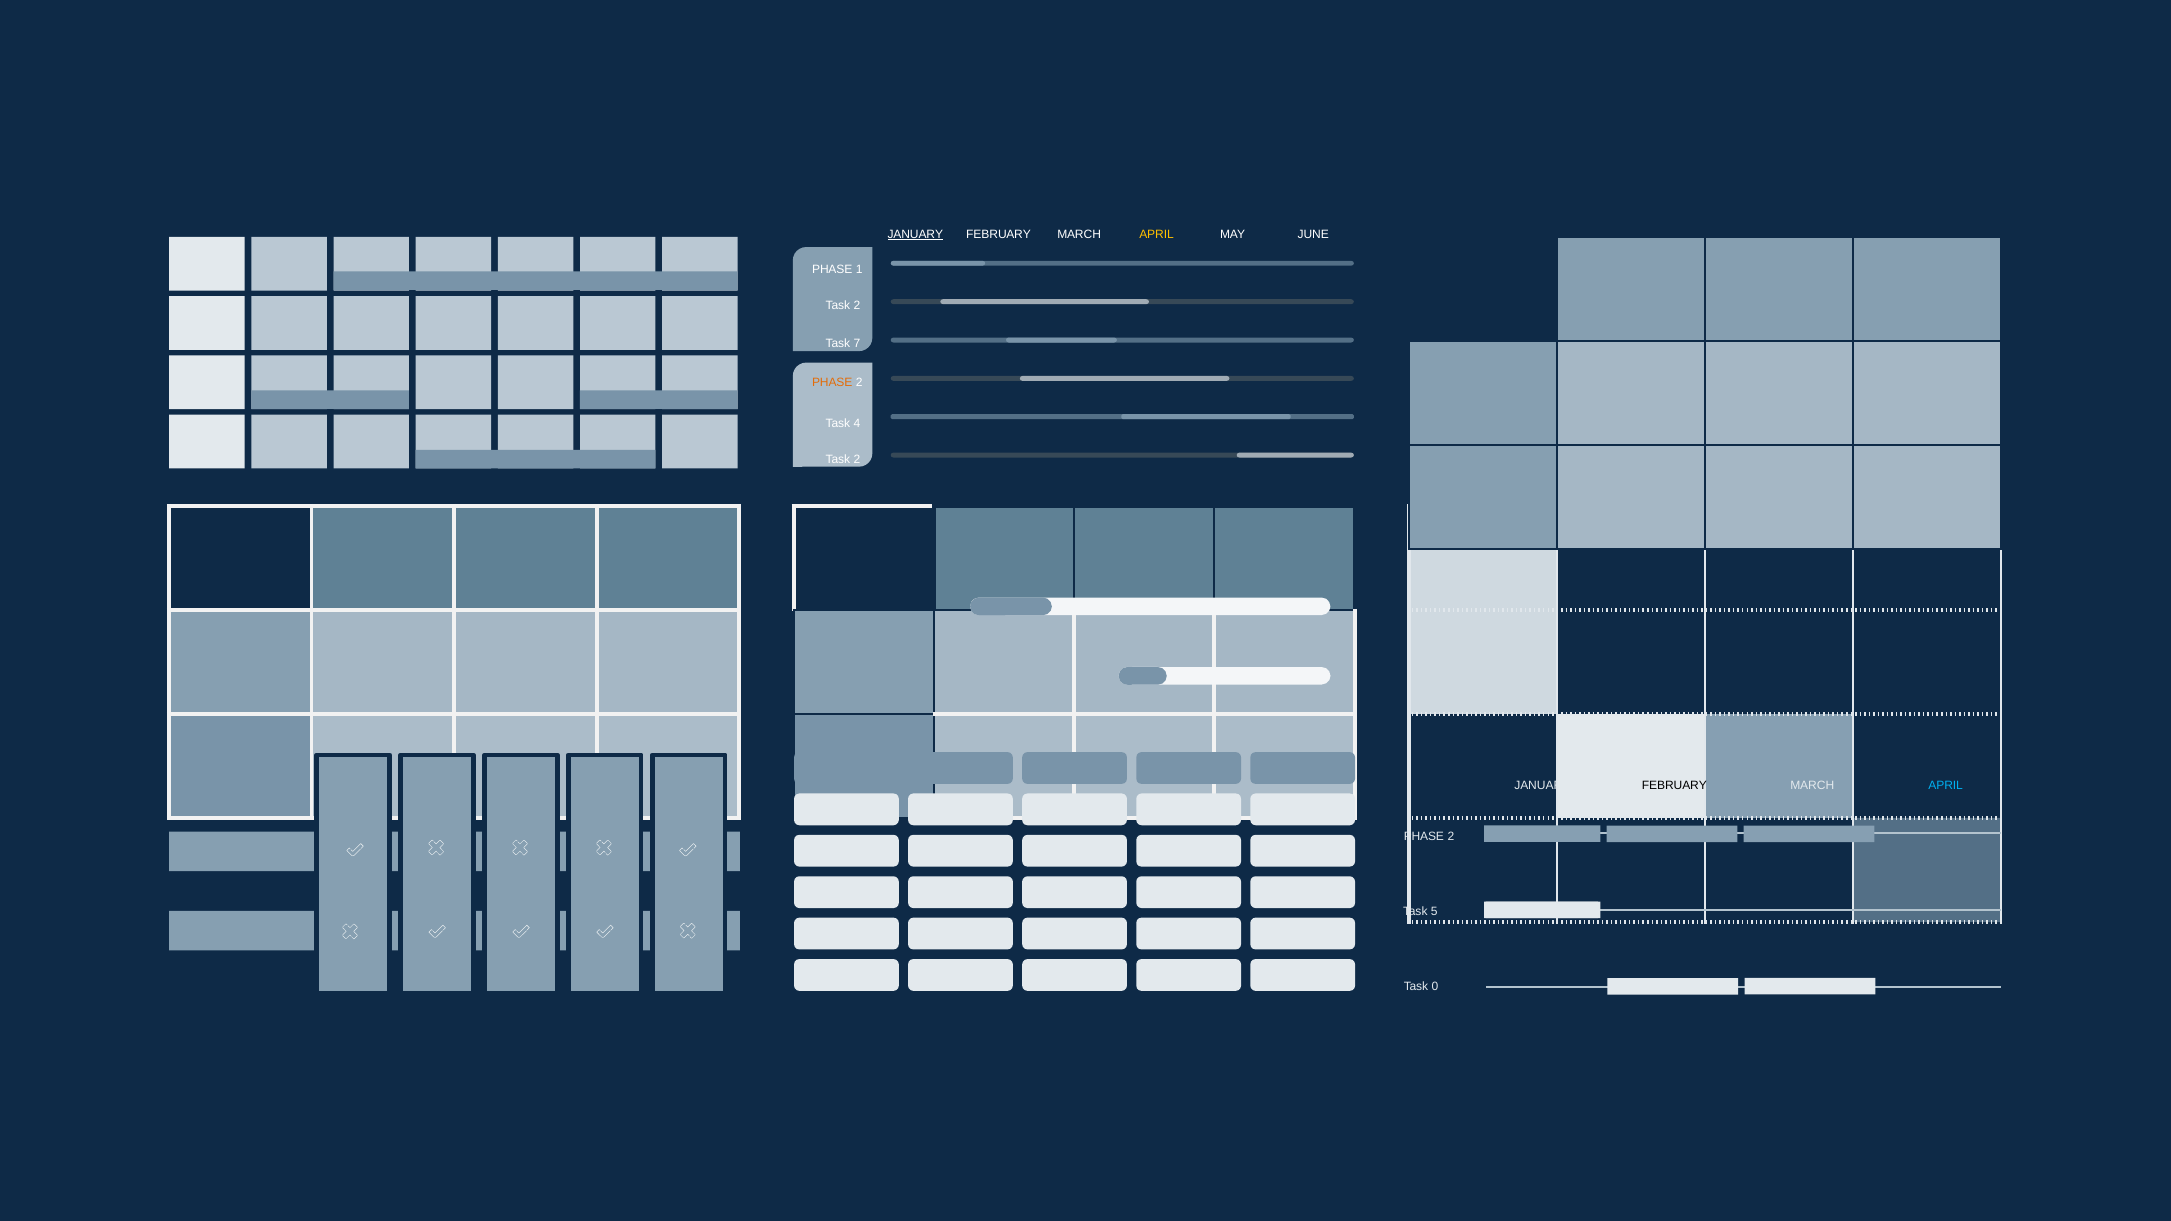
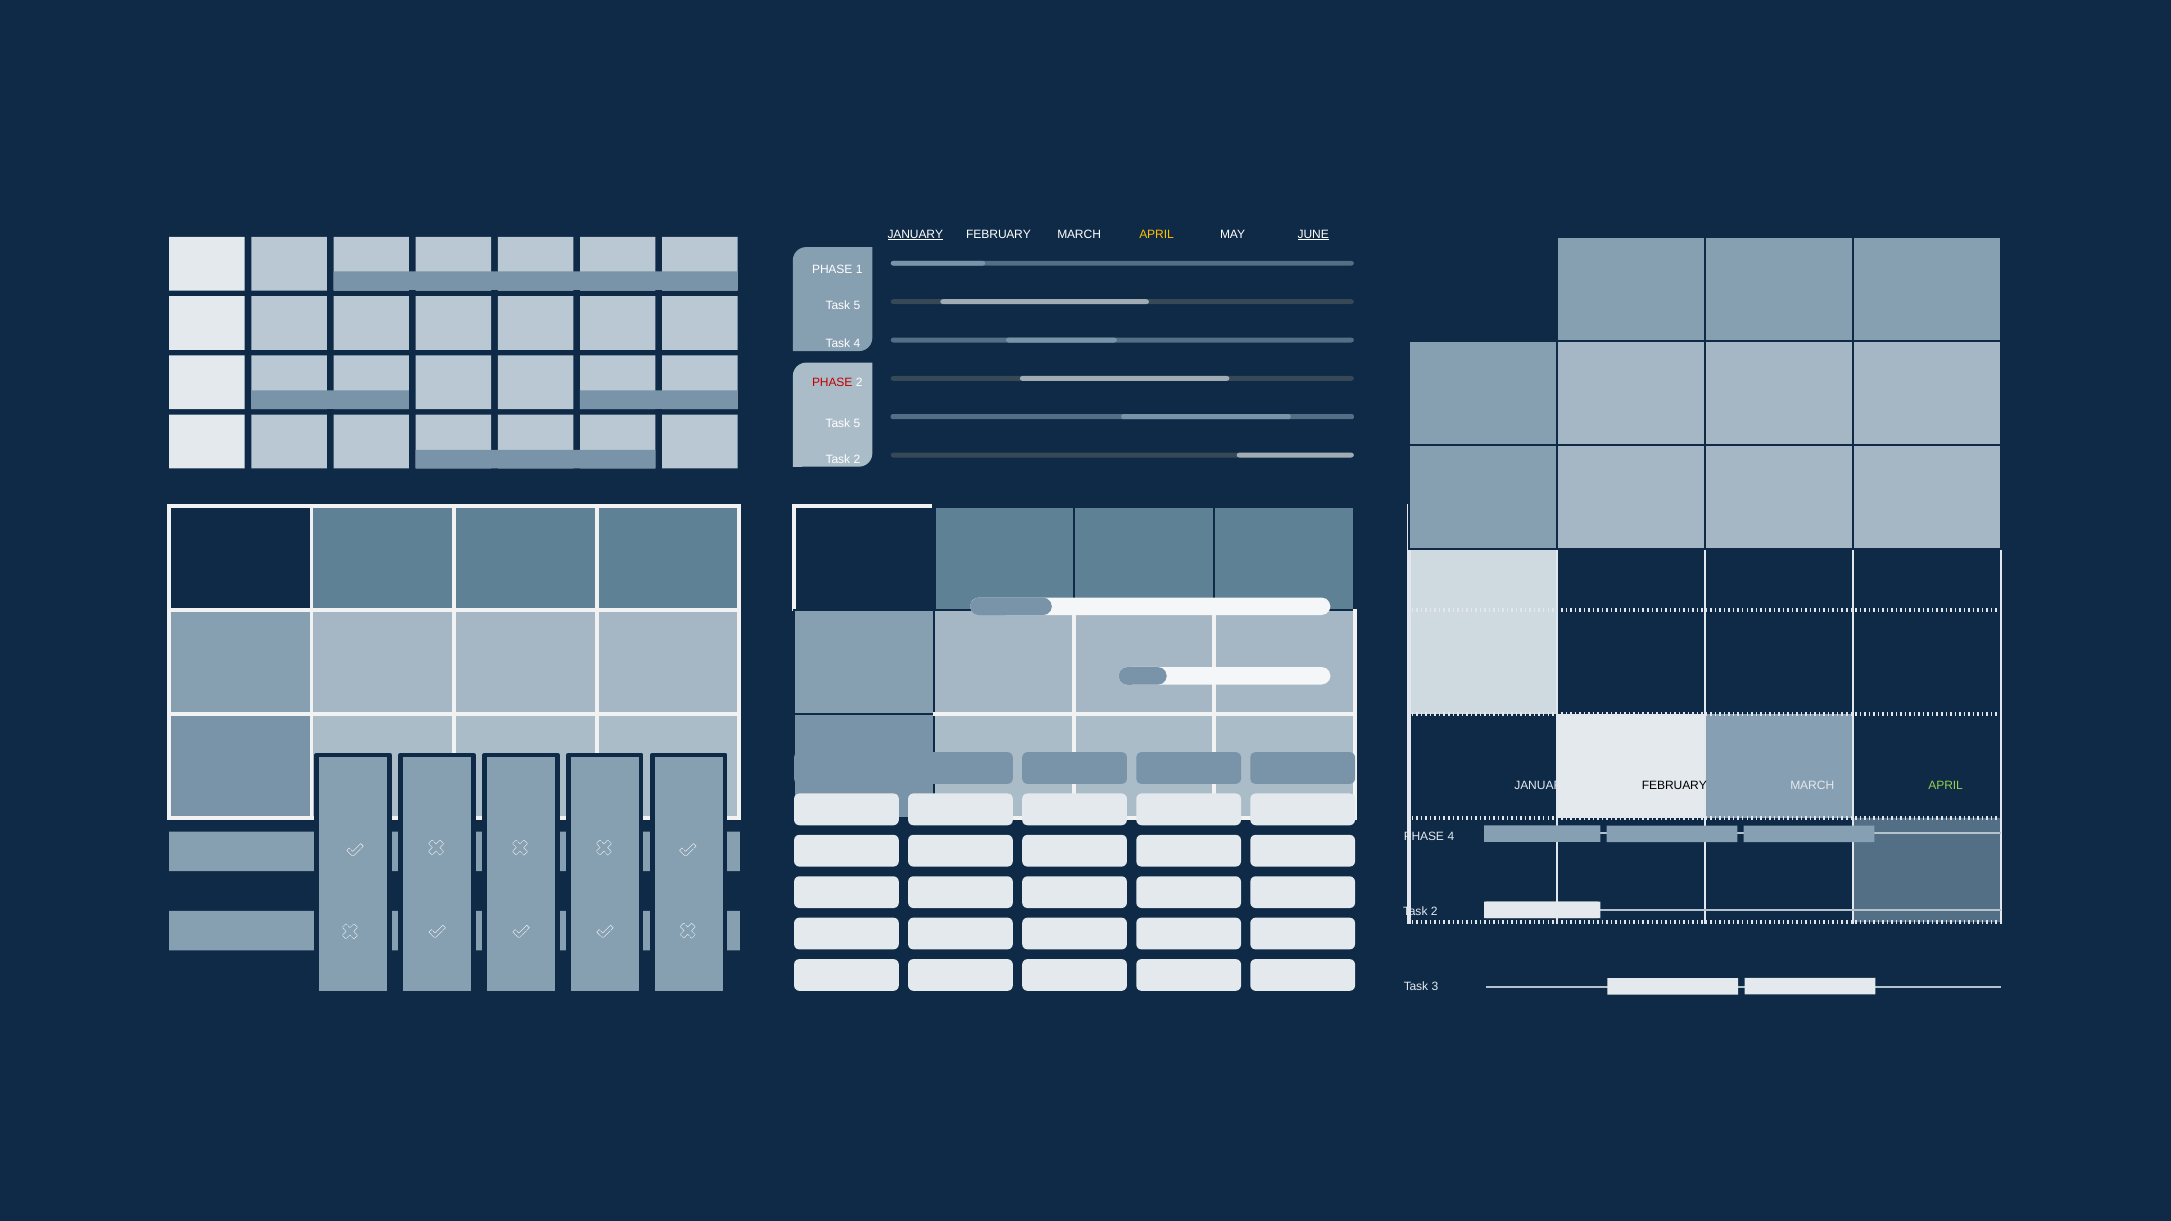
JUNE underline: none -> present (1313, 234)
2: 2 -> 5 (857, 306)
Task 7: 7 -> 4 (857, 344)
PHASE colour: orange -> red (832, 383)
4: 4 -> 5 (857, 424)
APRIL colour: light blue -> light green (1946, 786)
2: 2 -> 4 (1451, 836)
5: 5 -> 2 (1434, 912)
0: 0 -> 3 (1435, 987)
